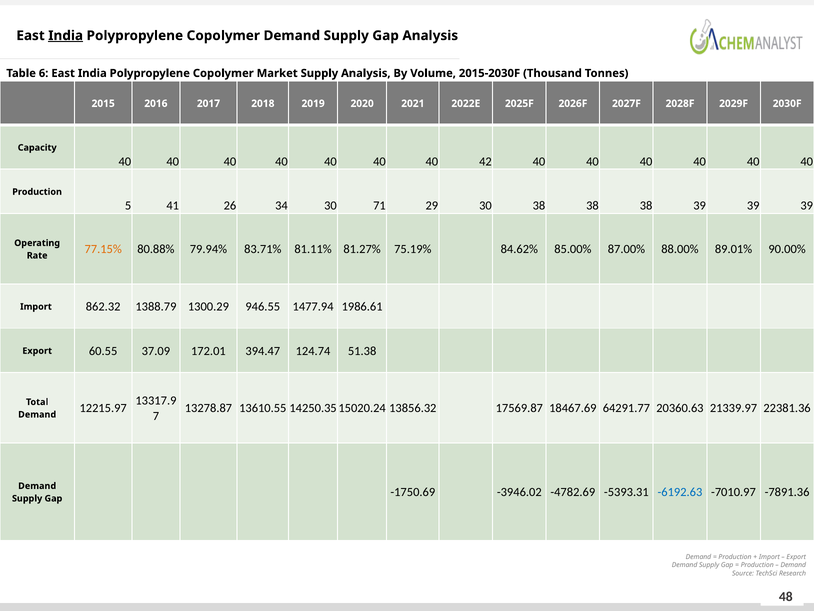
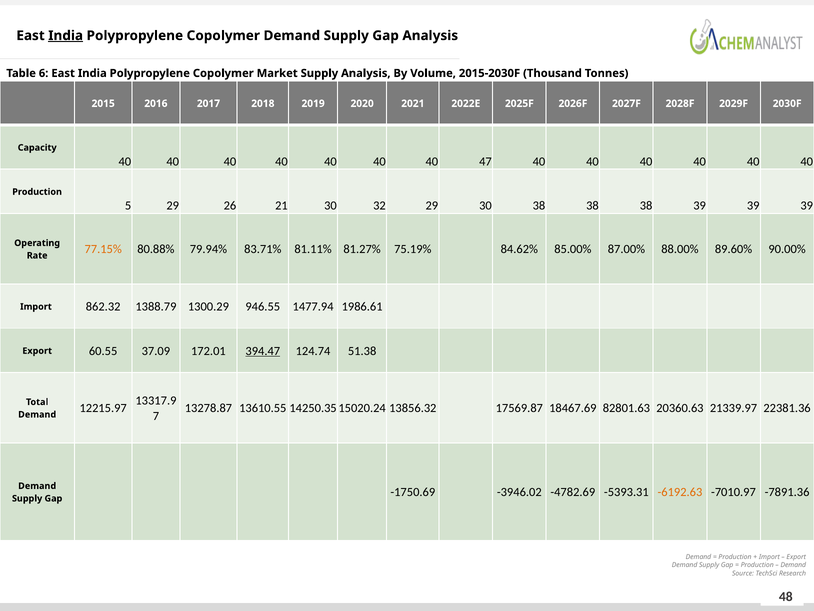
42: 42 -> 47 (485, 162)
5 41: 41 -> 29 (173, 206)
34: 34 -> 21 (281, 206)
71: 71 -> 32 (380, 206)
89.01%: 89.01% -> 89.60% (734, 249)
394.47 underline: none -> present (263, 351)
64291.77: 64291.77 -> 82801.63 (626, 408)
-6192.63 colour: blue -> orange (680, 492)
